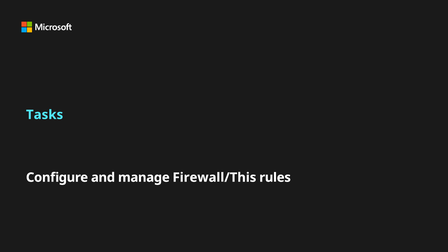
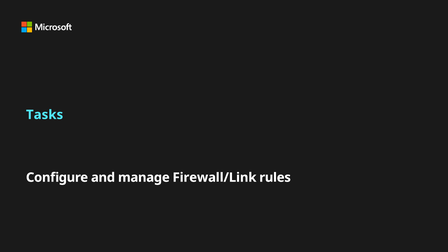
Firewall/This: Firewall/This -> Firewall/Link (214, 177)
